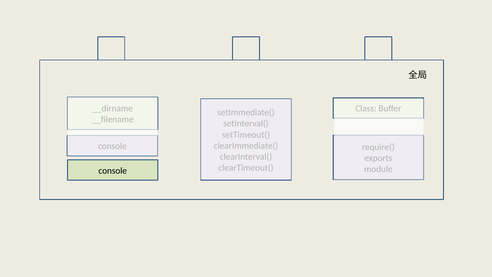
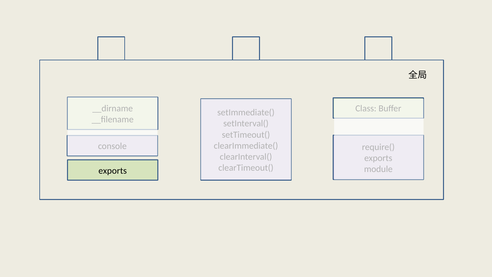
console: console -> exports (113, 171)
